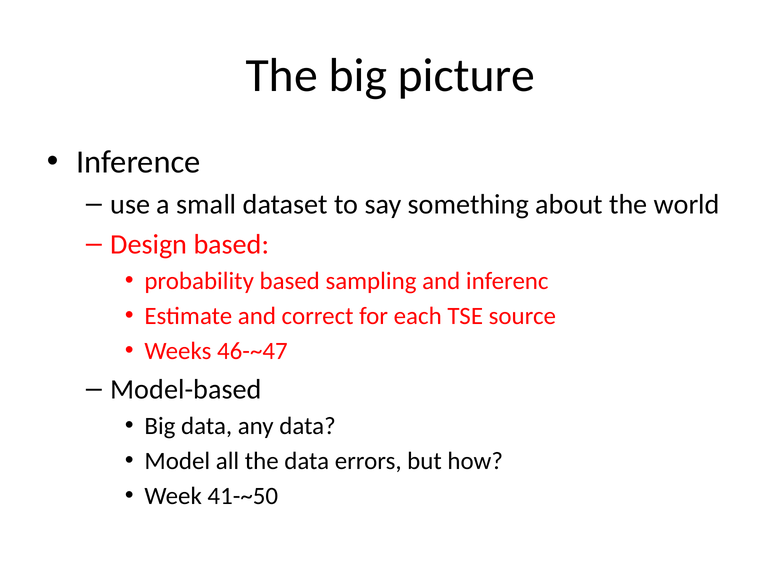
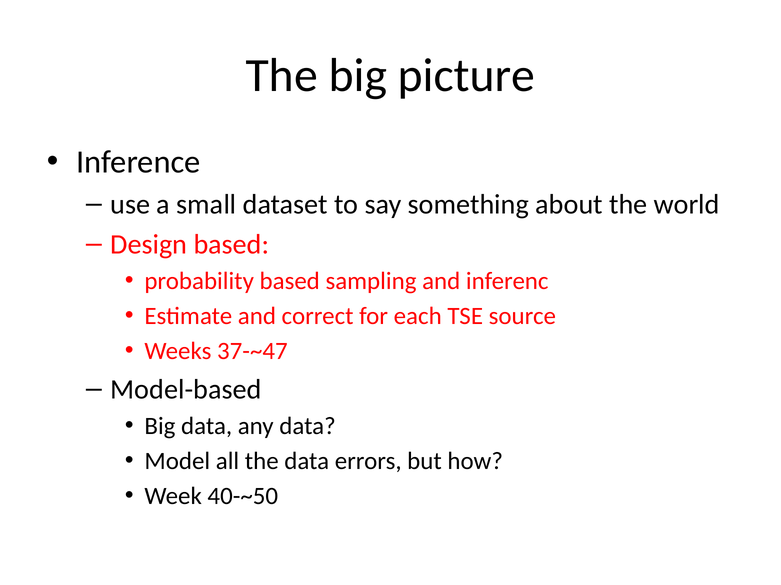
46-~47: 46-~47 -> 37-~47 (252, 352)
41-~50: 41-~50 -> 40-~50 (243, 497)
